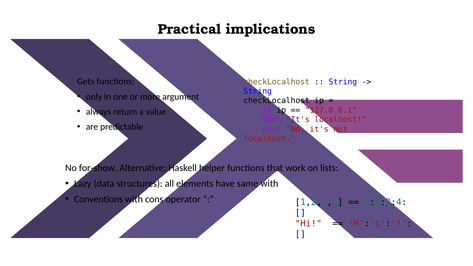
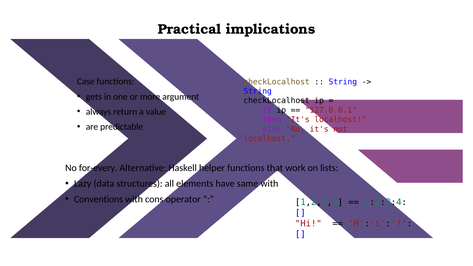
Gets: Gets -> Case (86, 82)
only: only -> gets (94, 97)
for-show: for-show -> for-every (98, 168)
